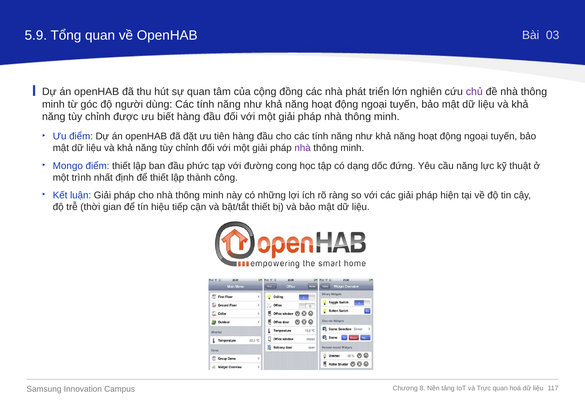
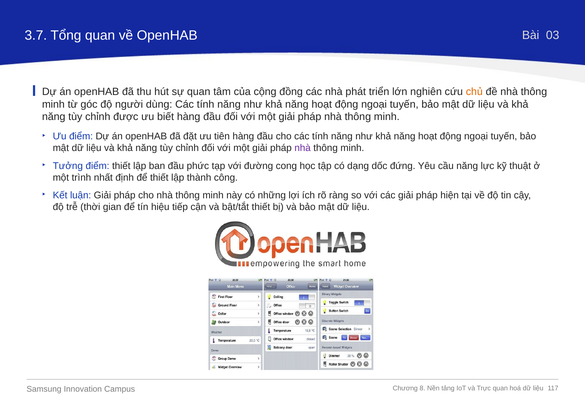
5.9: 5.9 -> 3.7 (36, 35)
chủ colour: purple -> orange (474, 92)
Mongo: Mongo -> Tưởng (68, 166)
